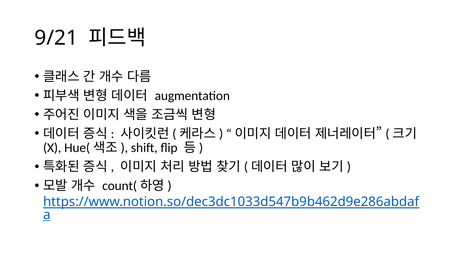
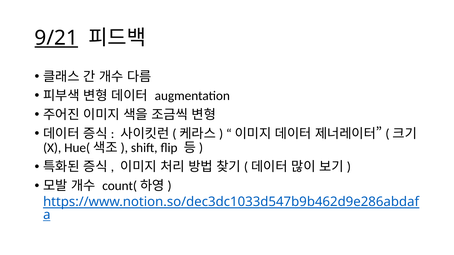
9/21 underline: none -> present (56, 38)
